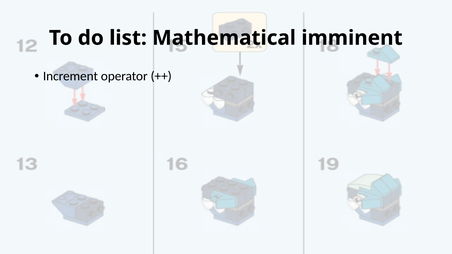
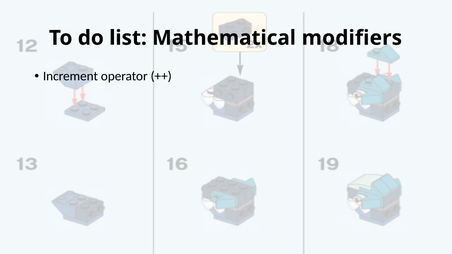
imminent: imminent -> modifiers (352, 38)
